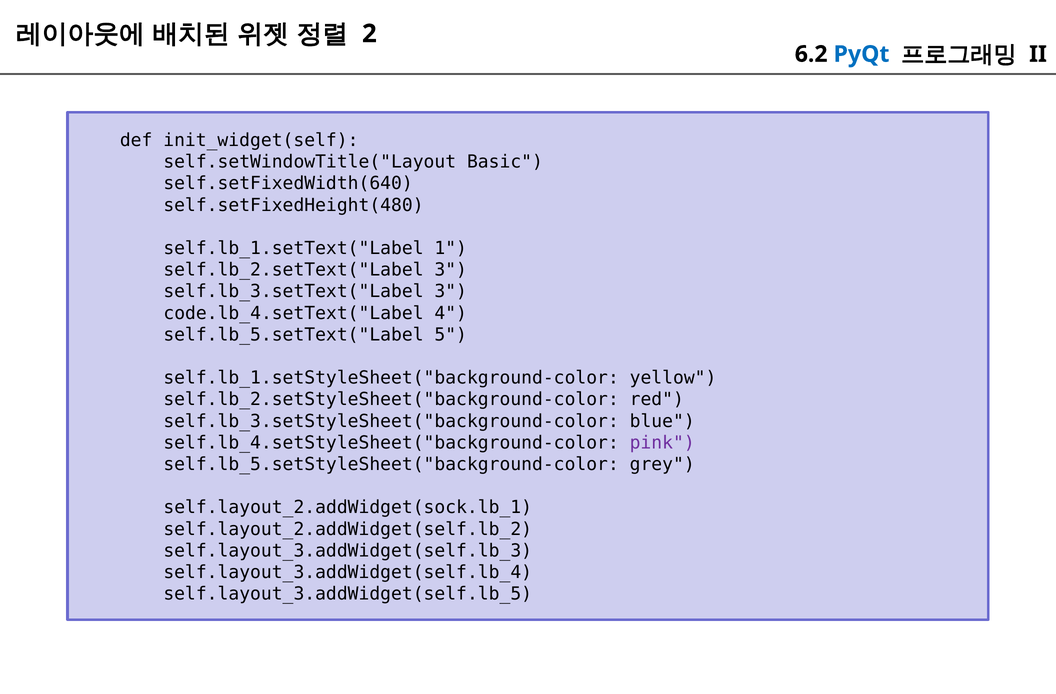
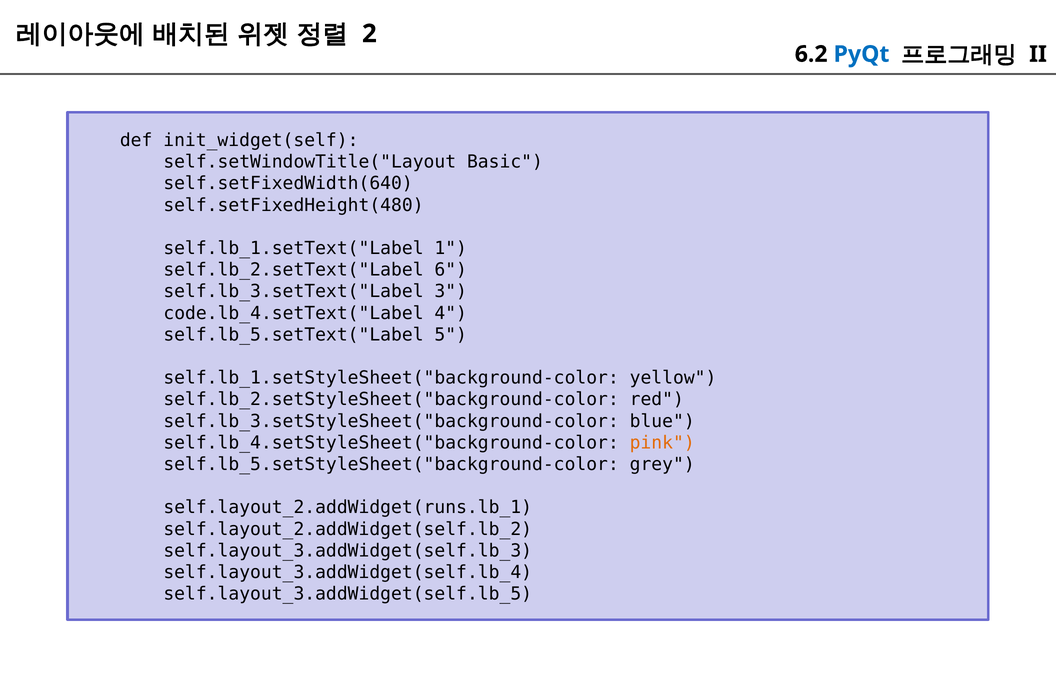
self.lb_2.setText("Label 3: 3 -> 6 (451, 270)
pink colour: purple -> orange (662, 442)
self.layout_2.addWidget(sock.lb_1: self.layout_2.addWidget(sock.lb_1 -> self.layout_2.addWidget(runs.lb_1 (348, 507)
